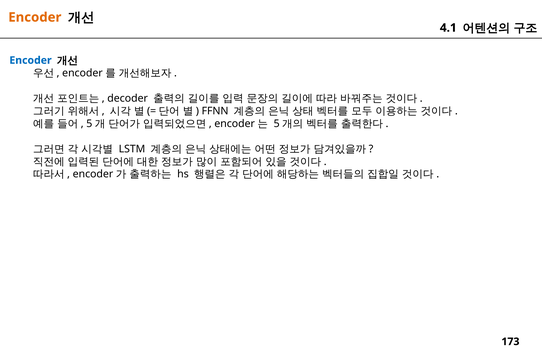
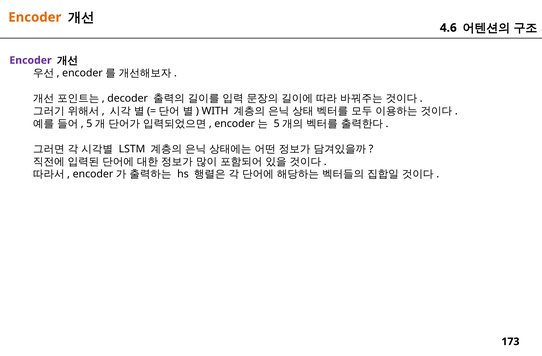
4.1: 4.1 -> 4.6 (448, 28)
Encoder colour: blue -> purple (31, 60)
FFNN: FFNN -> WITH (215, 111)
